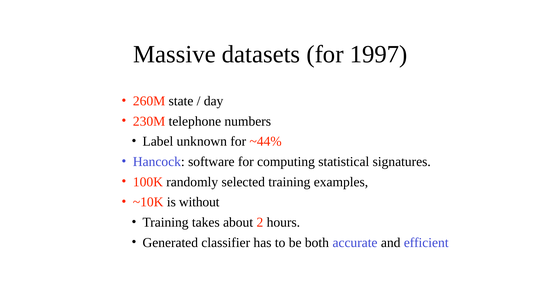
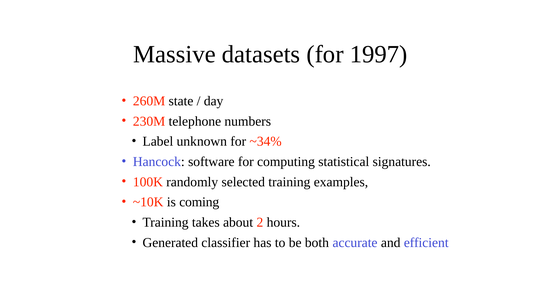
~44%: ~44% -> ~34% (266, 141)
without: without -> coming (199, 202)
